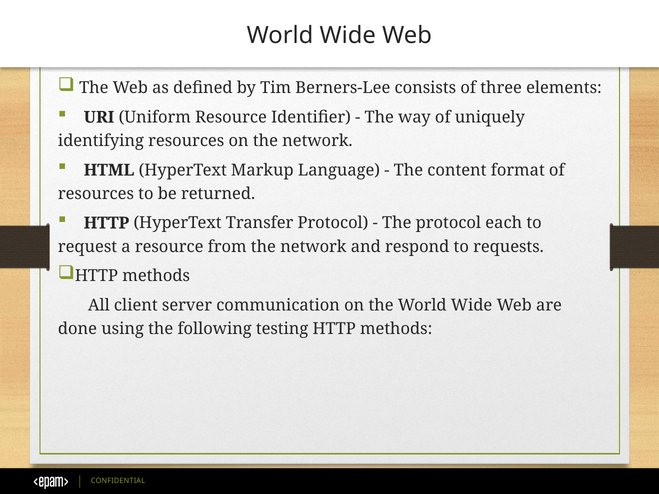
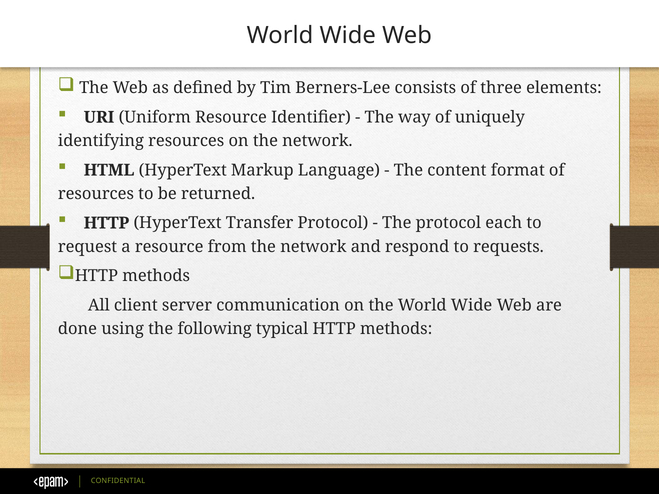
testing: testing -> typical (282, 329)
